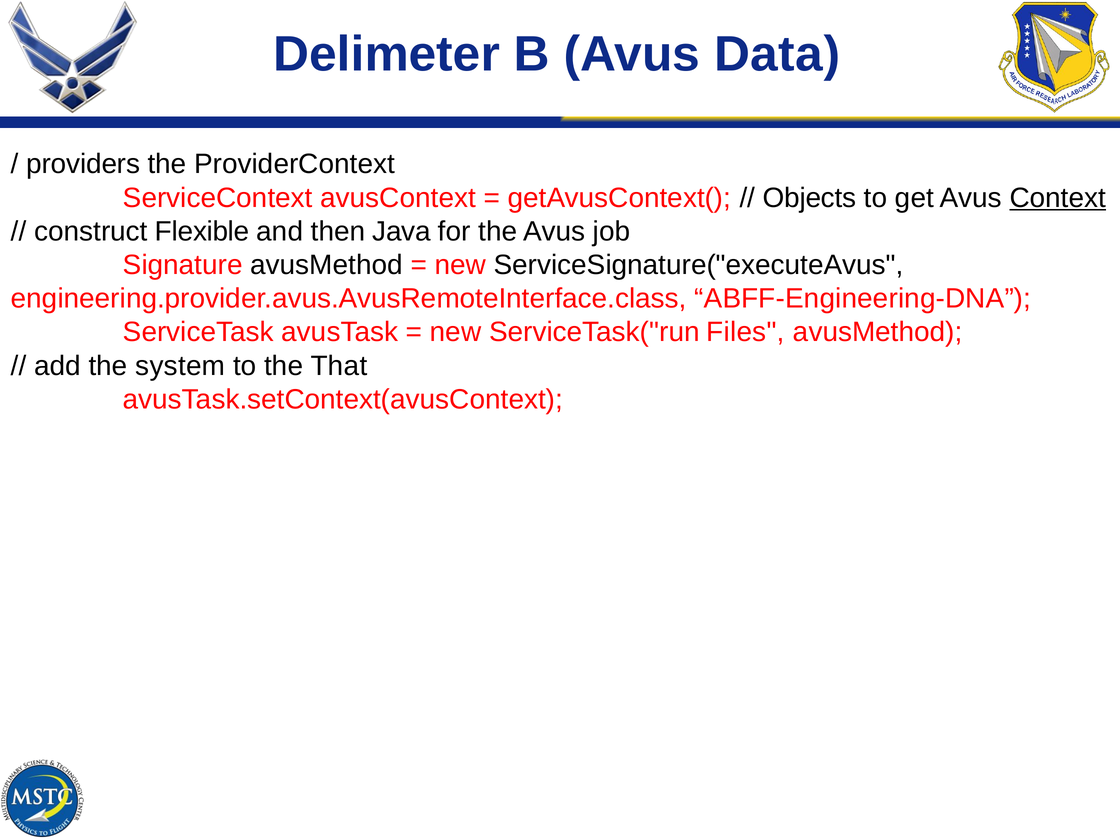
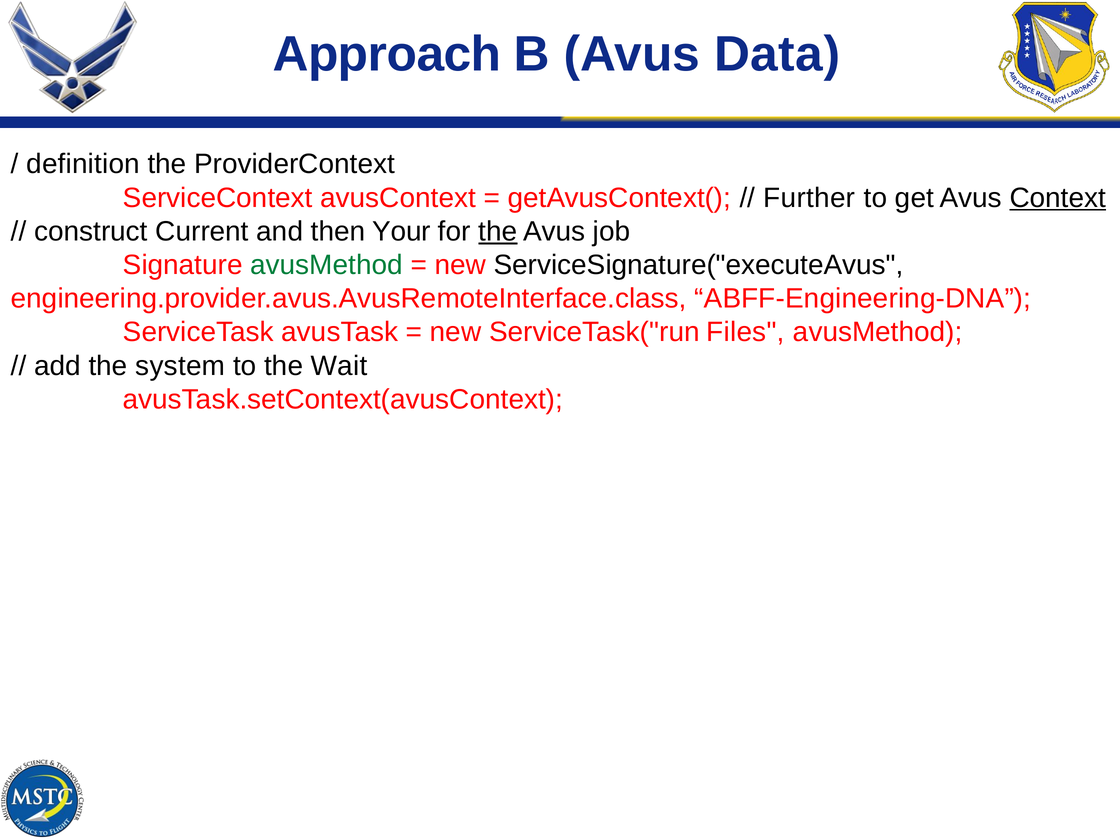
Delimeter: Delimeter -> Approach (387, 54)
providers: providers -> definition (83, 164)
Objects: Objects -> Further (809, 198)
Flexible: Flexible -> Current (202, 231)
Java: Java -> Your (402, 231)
the underline: none -> present (498, 231)
avusMethod colour: black -> green (327, 265)
That: That -> Wait (339, 366)
